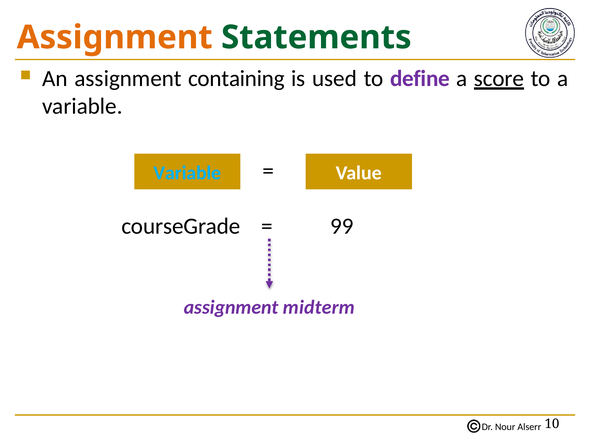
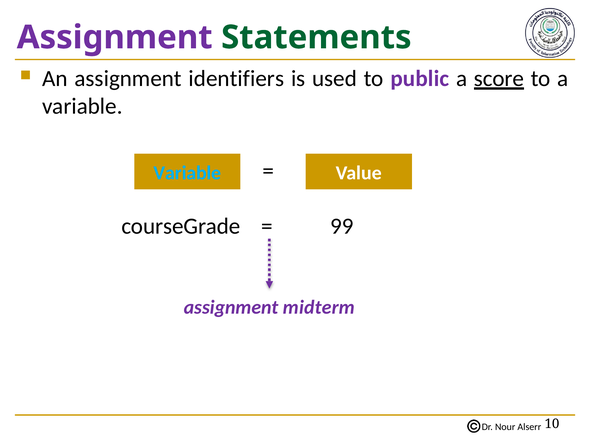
Assignment colour: orange -> purple (115, 37)
containing: containing -> identifiers (236, 79)
define: define -> public (420, 79)
